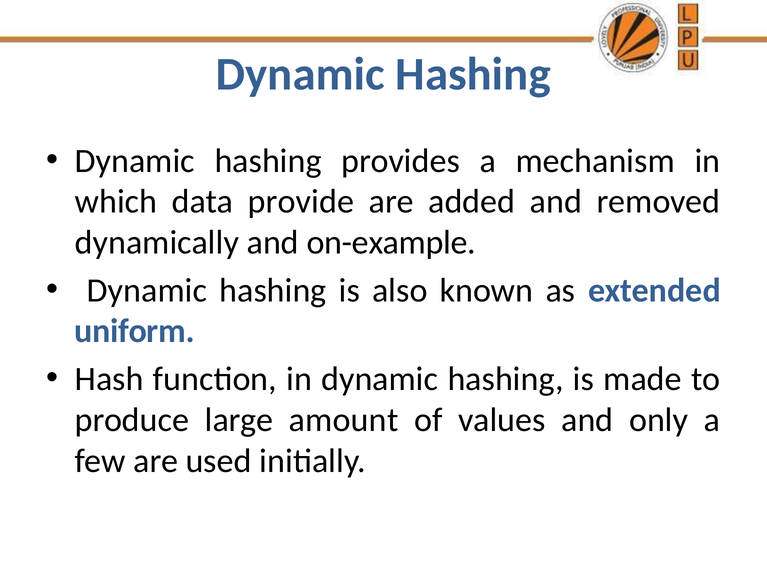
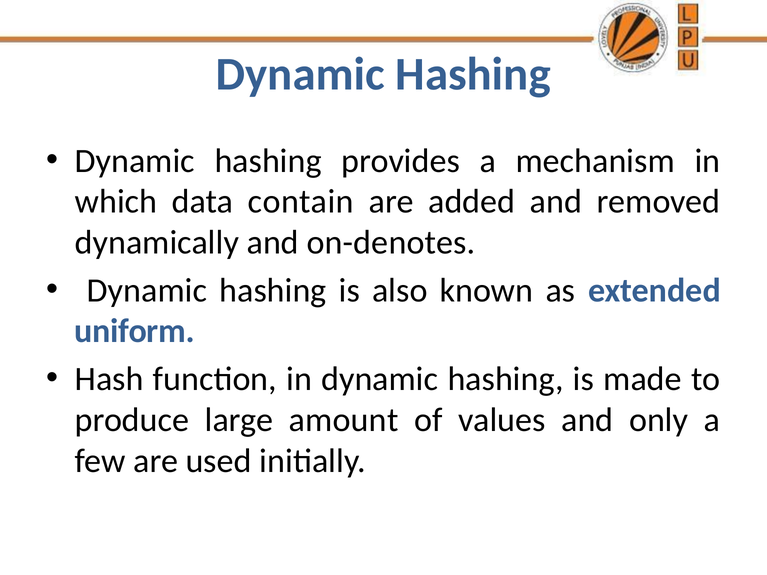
provide: provide -> contain (301, 202)
on-example: on-example -> on-denotes (391, 243)
